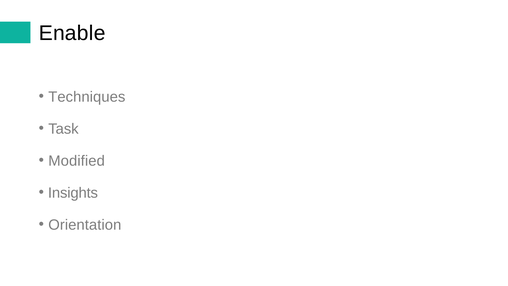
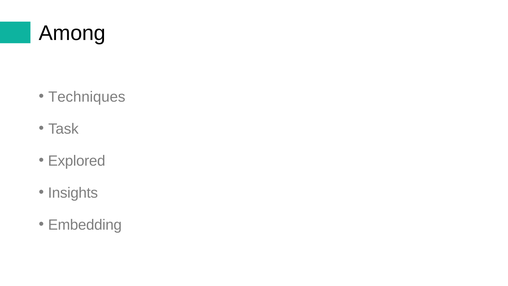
Enable: Enable -> Among (72, 33)
Modified: Modified -> Explored (77, 161)
Orientation: Orientation -> Embedding (85, 225)
